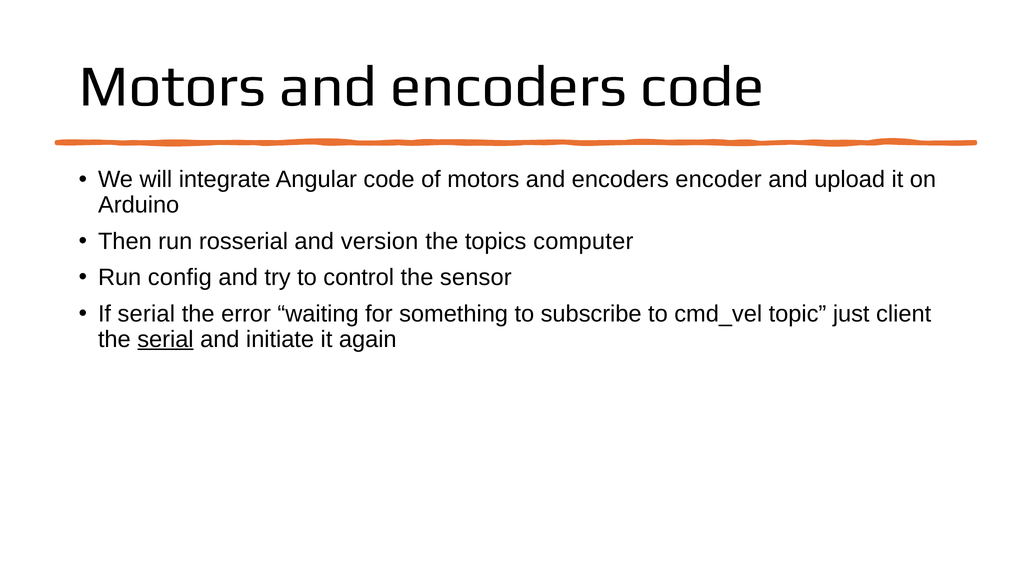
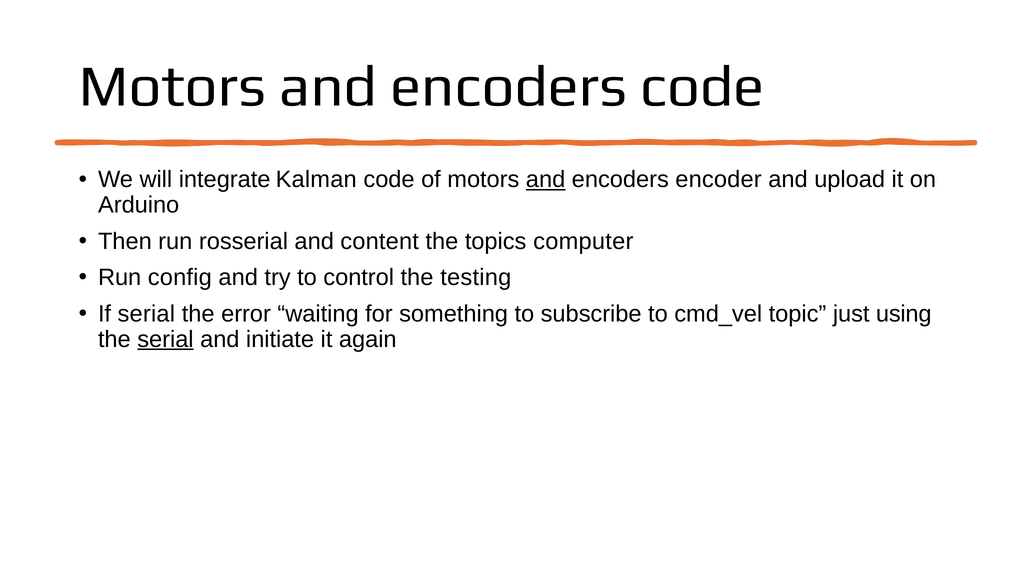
Angular: Angular -> Kalman (316, 180)
and underline: none -> present (546, 180)
version: version -> content (380, 242)
sensor: sensor -> testing (476, 278)
client: client -> using (904, 314)
